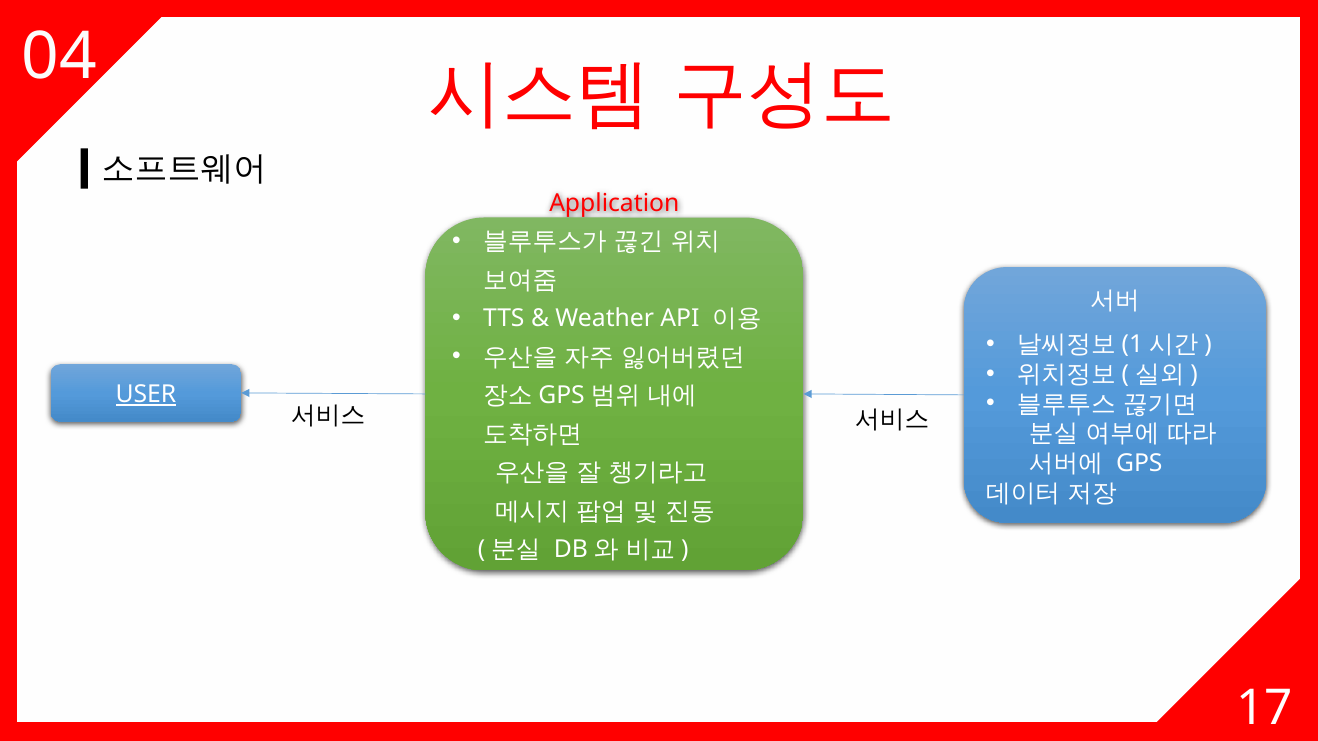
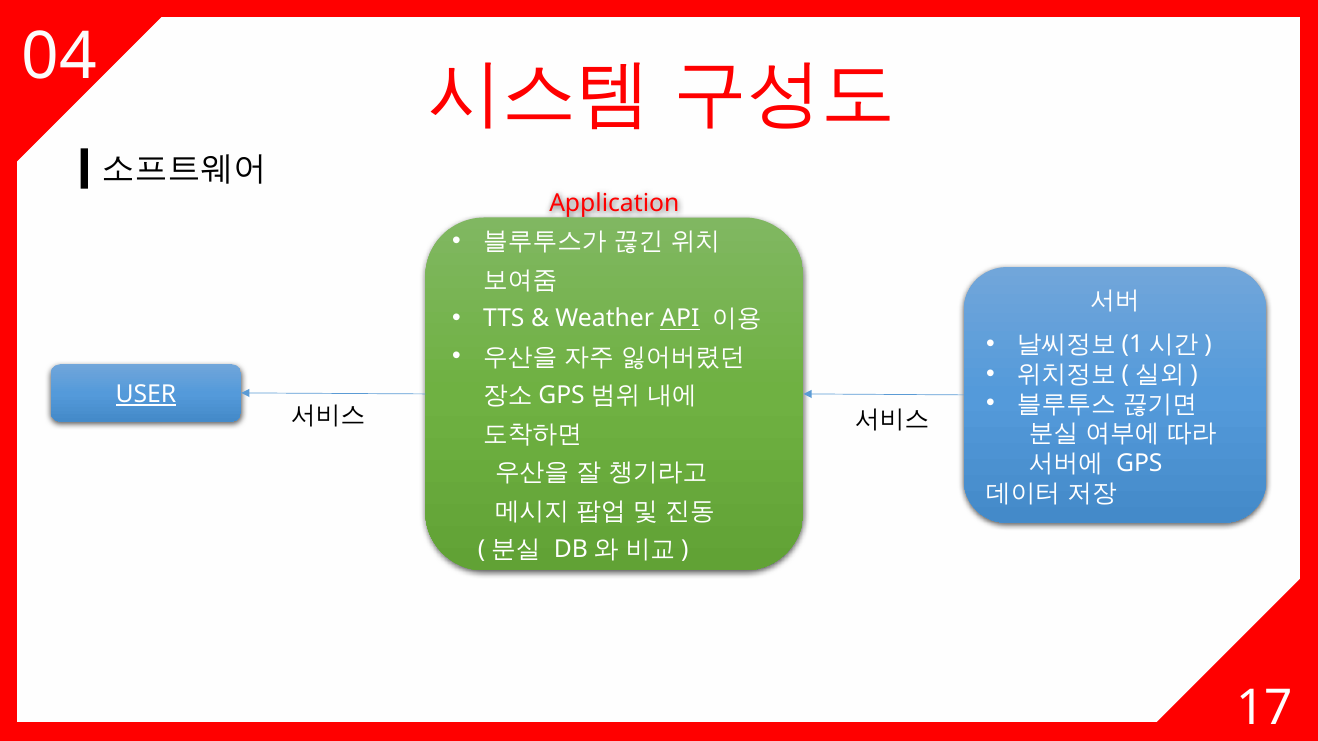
API underline: none -> present (680, 319)
